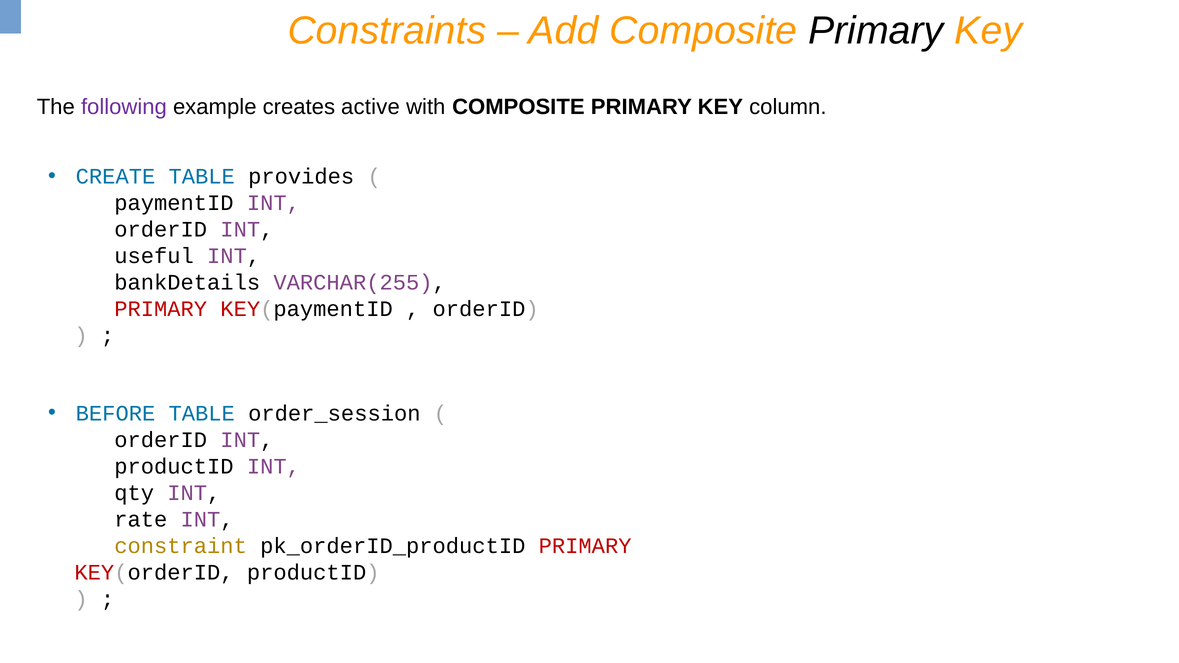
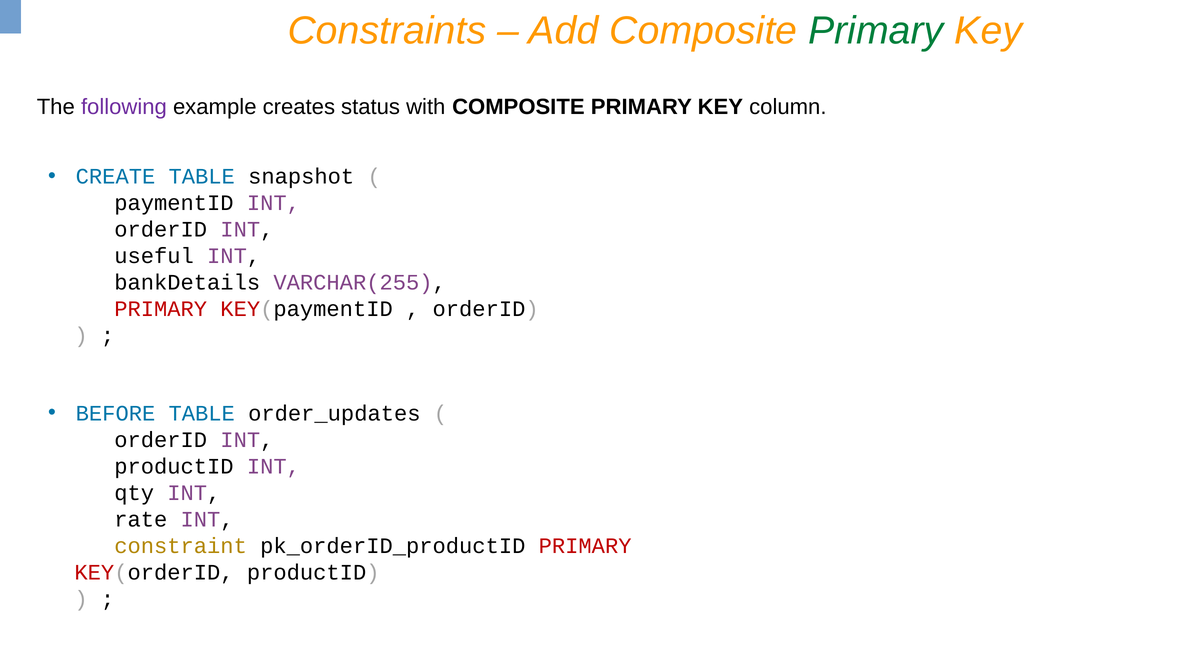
Primary colour: black -> green (876, 31)
active: active -> status (371, 107)
provides: provides -> snapshot (301, 177)
order_session: order_session -> order_updates (334, 413)
